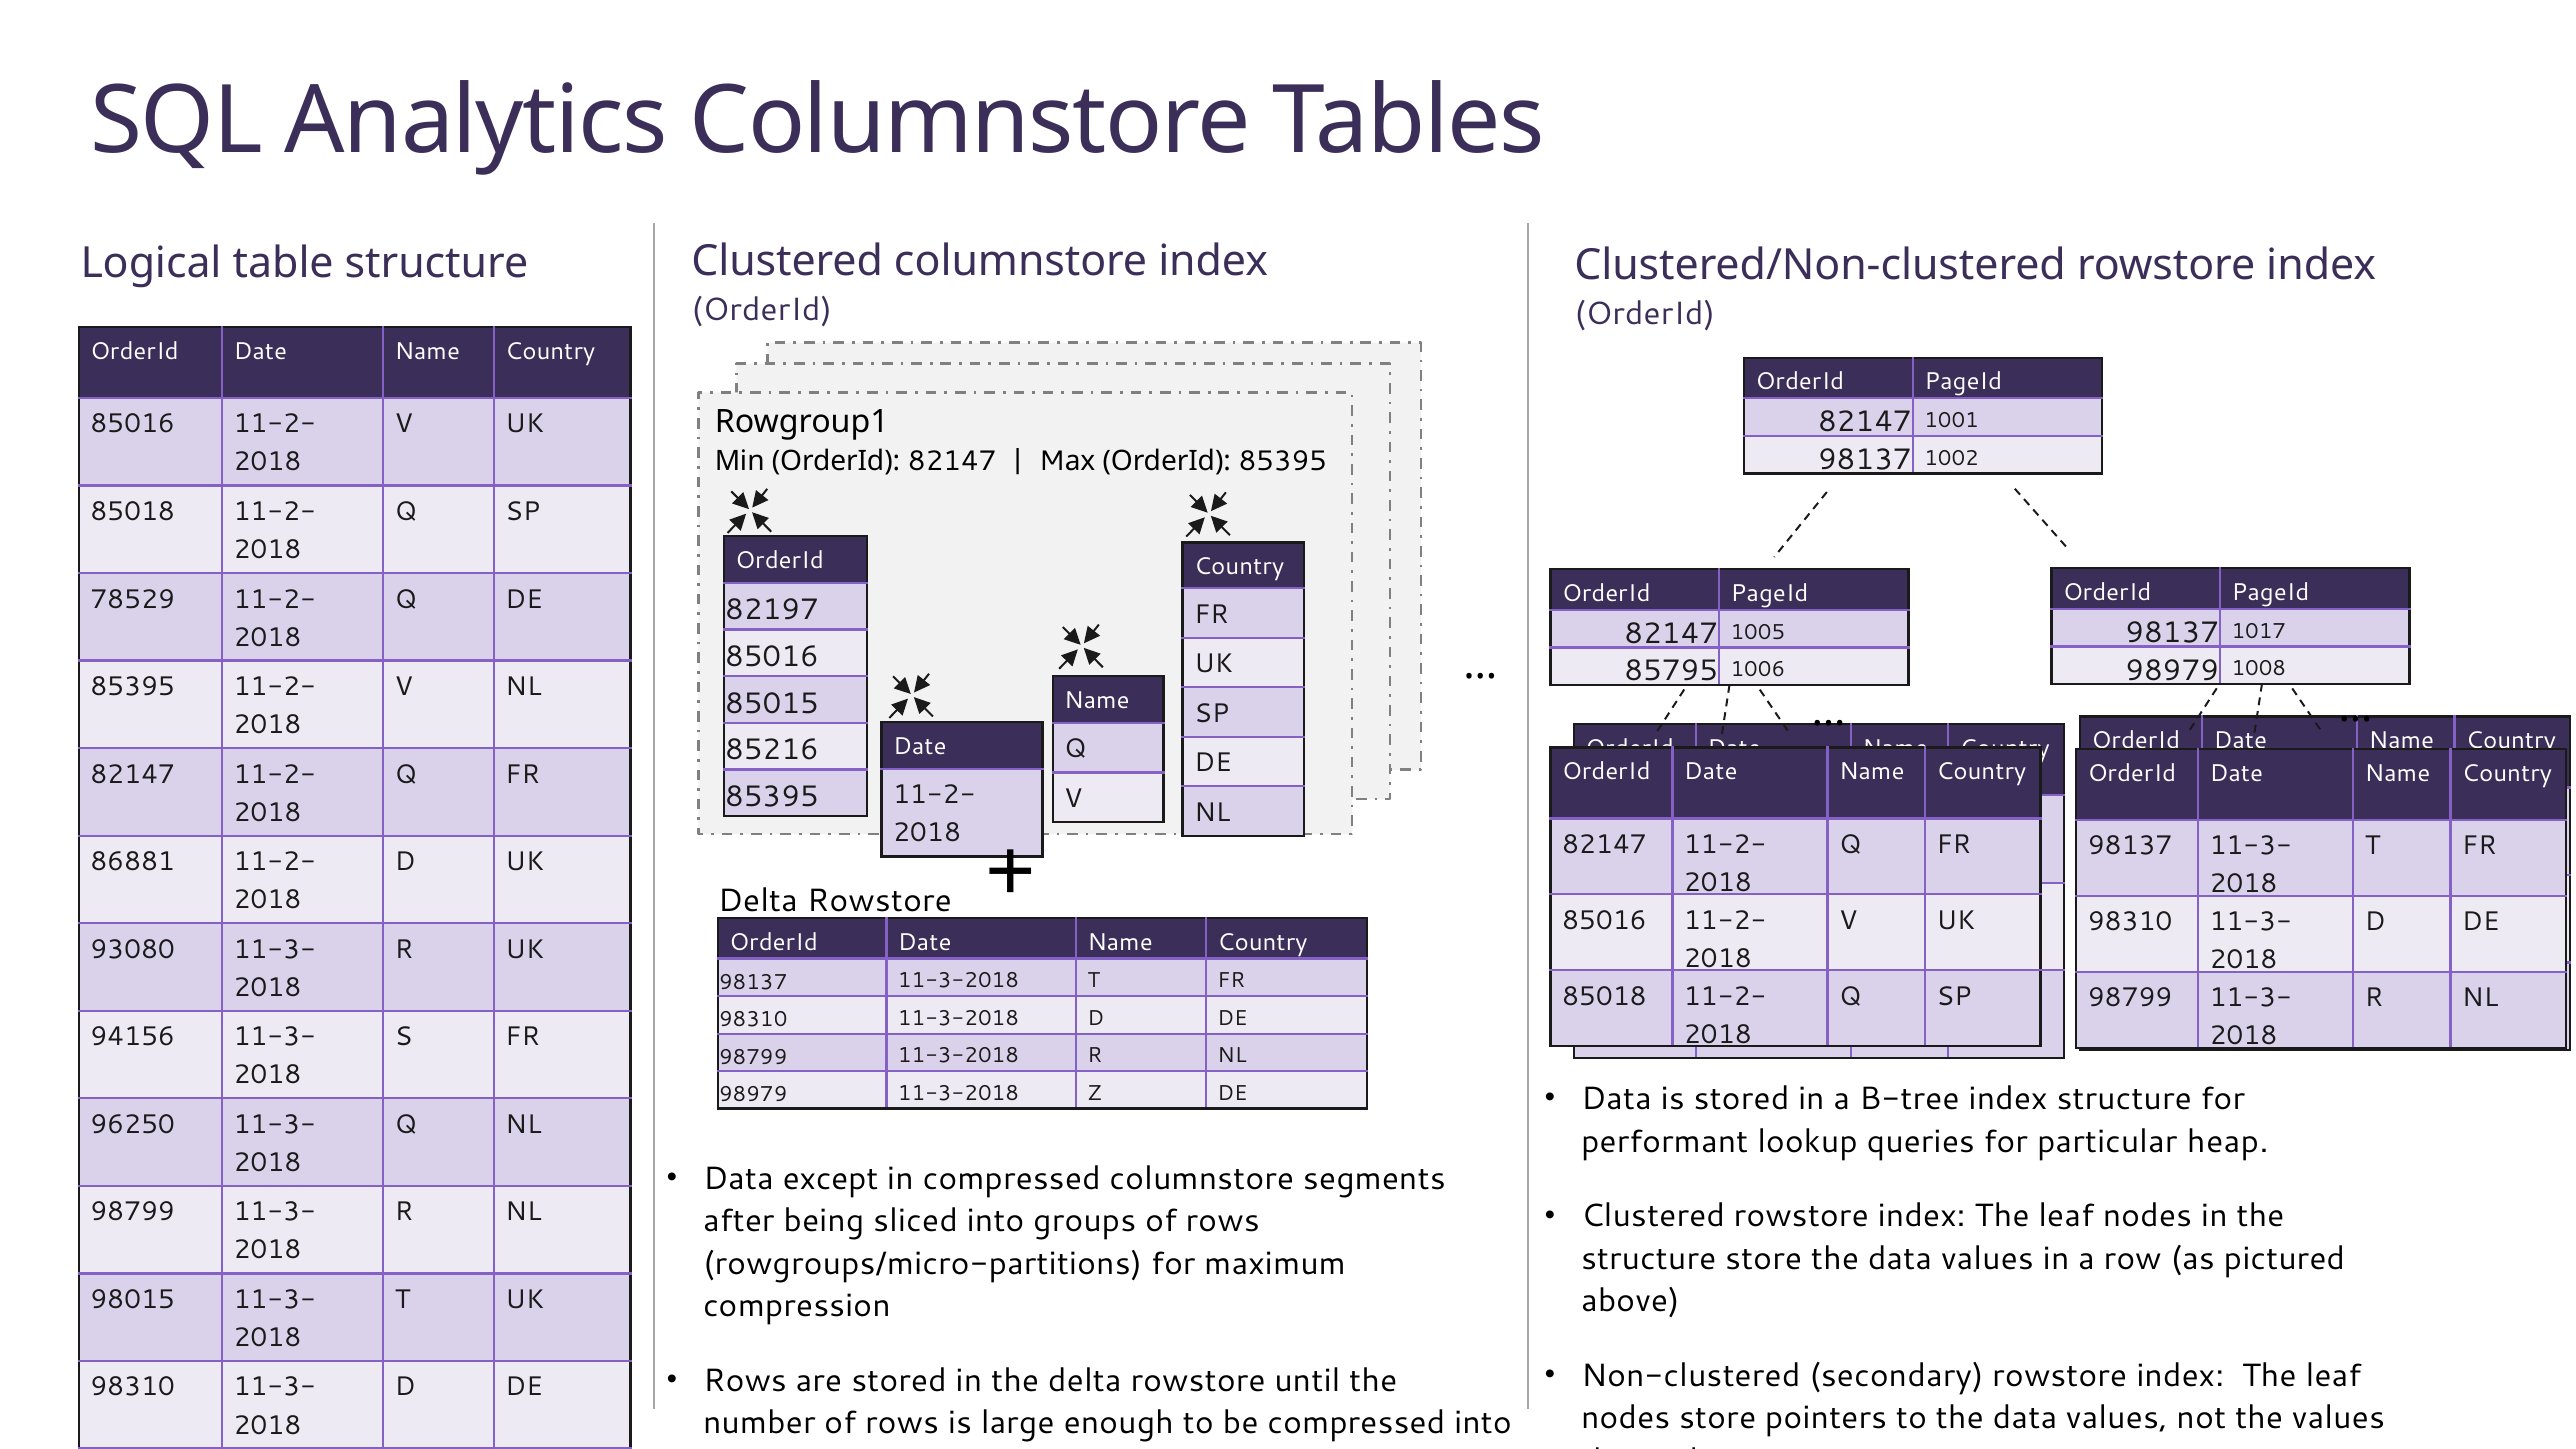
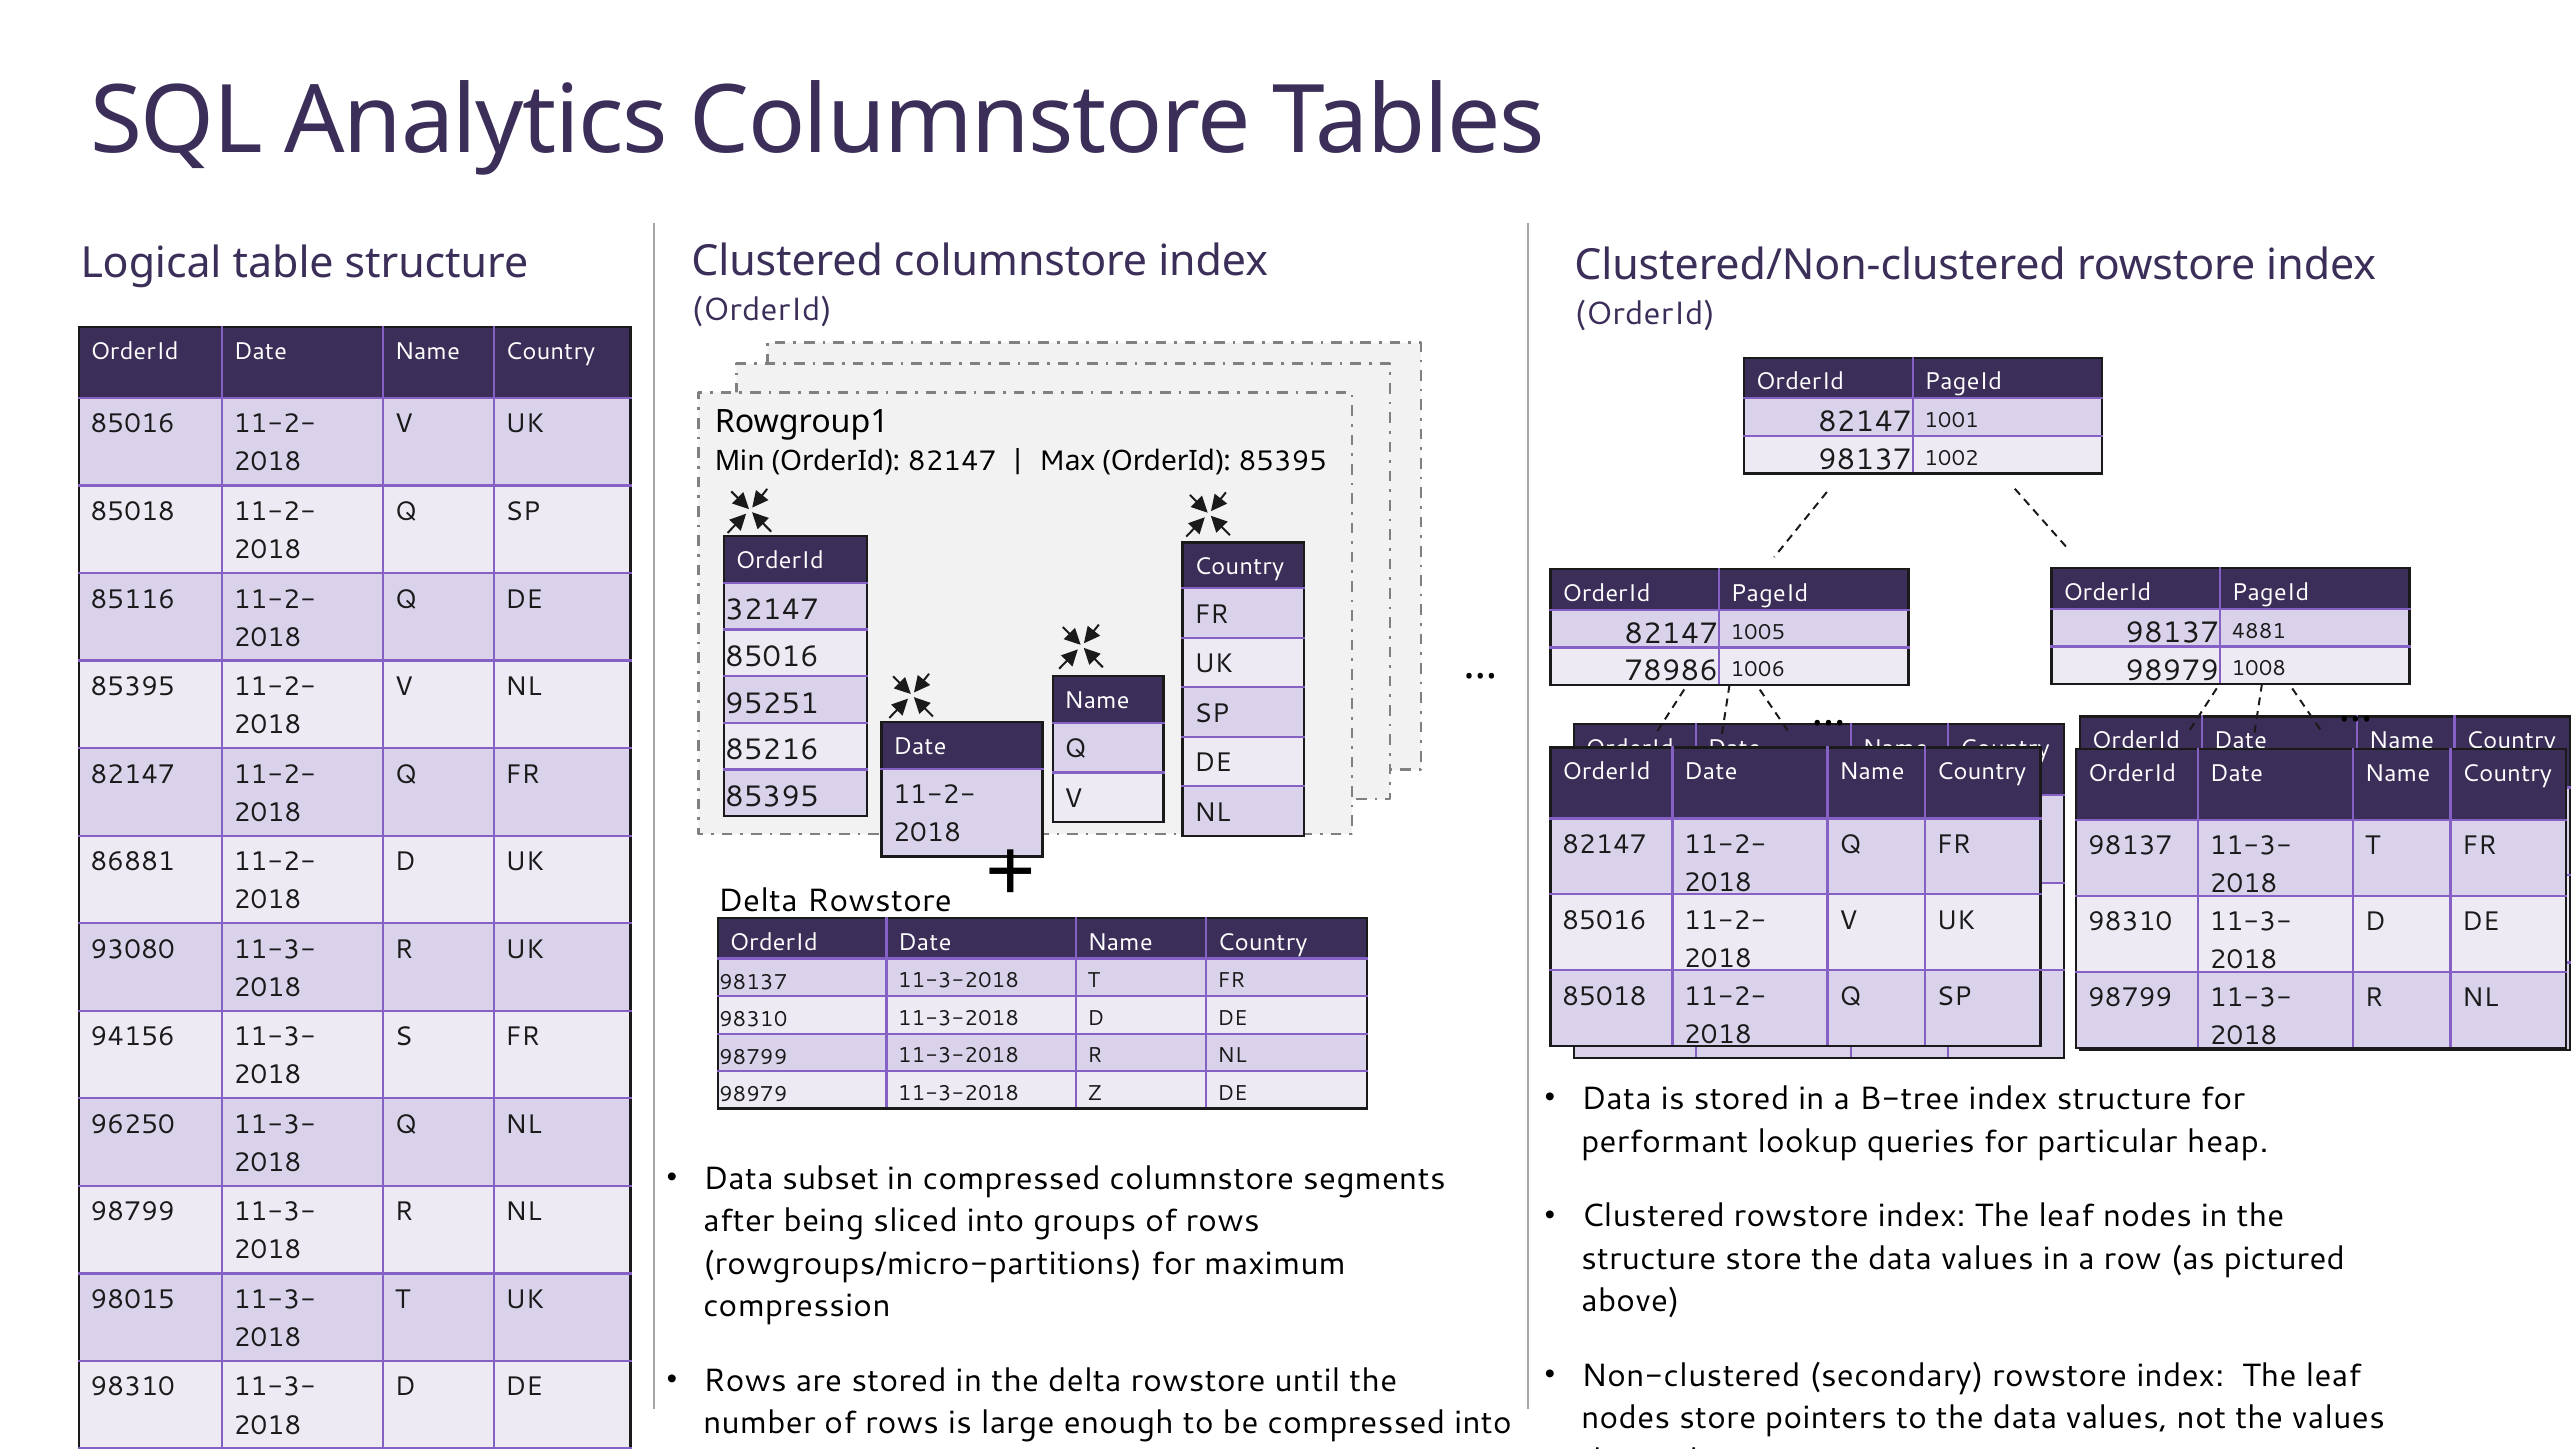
78529: 78529 -> 85116 (133, 599)
82197: 82197 -> 32147 (772, 610)
1017: 1017 -> 4881 (2259, 631)
85795: 85795 -> 78986 (1671, 671)
85015: 85015 -> 95251 (772, 703)
except: except -> subset (831, 1179)
